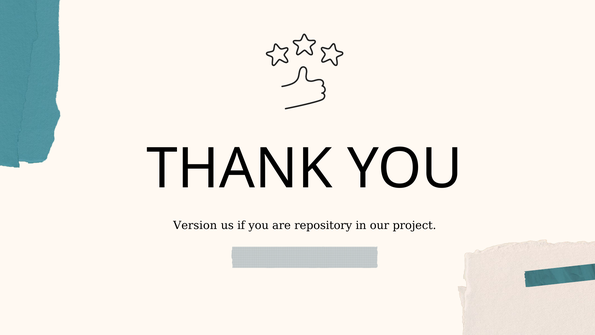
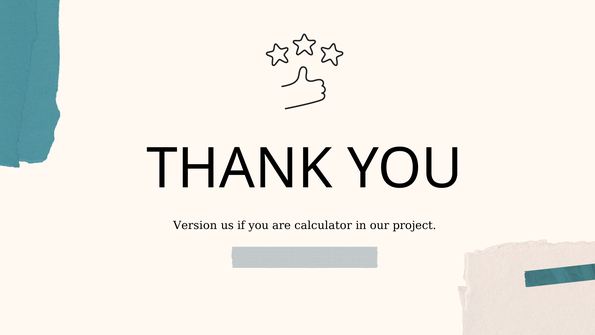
repository: repository -> calculator (323, 225)
